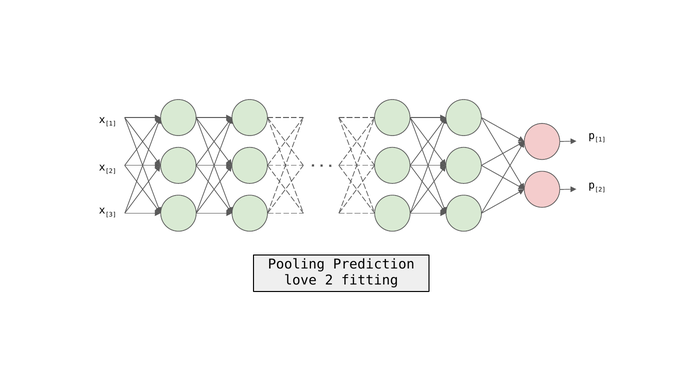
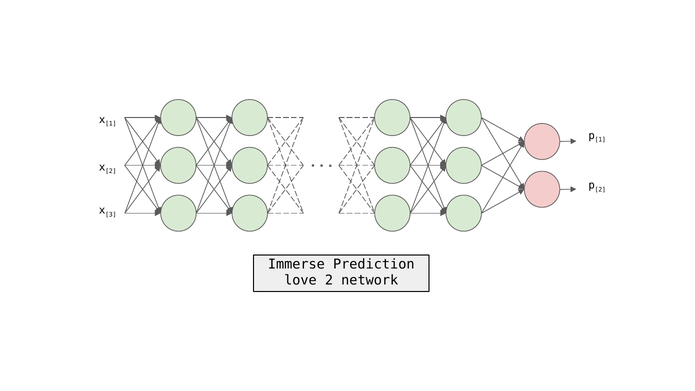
Pooling: Pooling -> Immerse (296, 264)
fitting: fitting -> network (370, 280)
